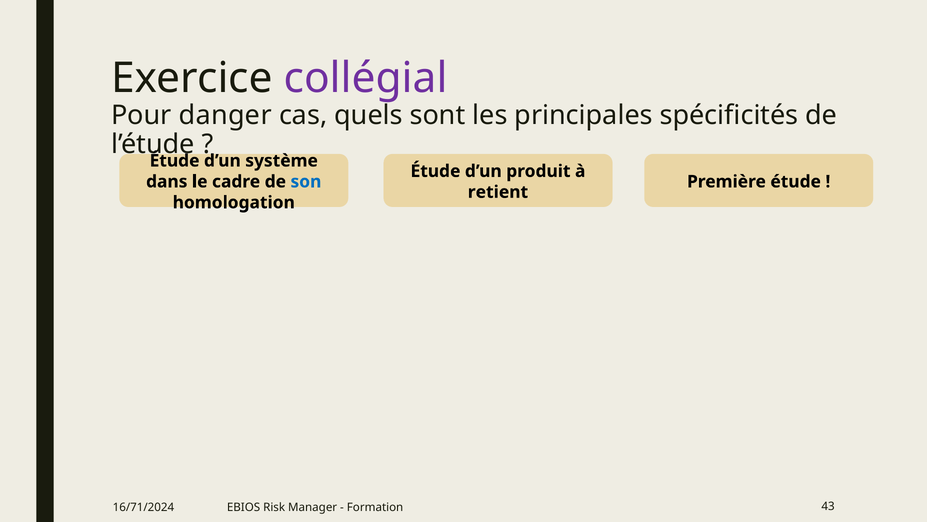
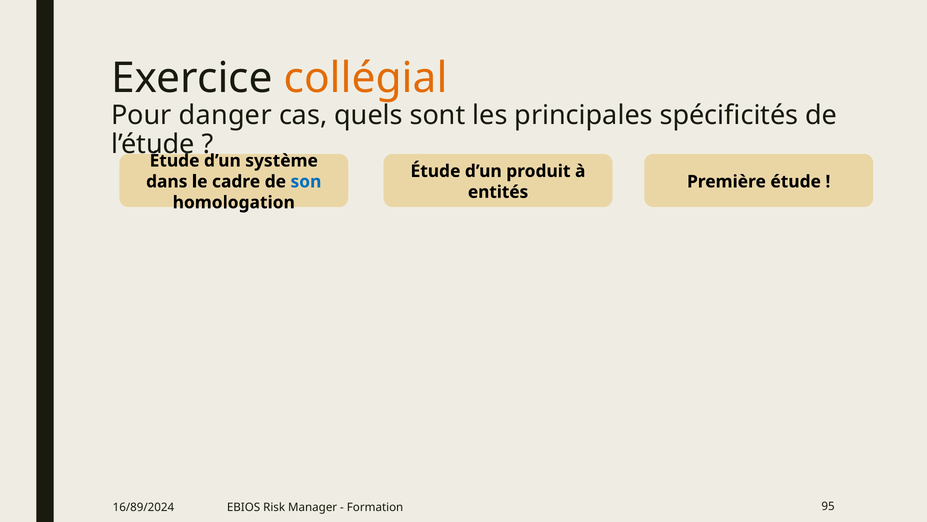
collégial colour: purple -> orange (366, 78)
retient: retient -> entités (498, 192)
16/71/2024: 16/71/2024 -> 16/89/2024 (143, 507)
43: 43 -> 95 (828, 506)
